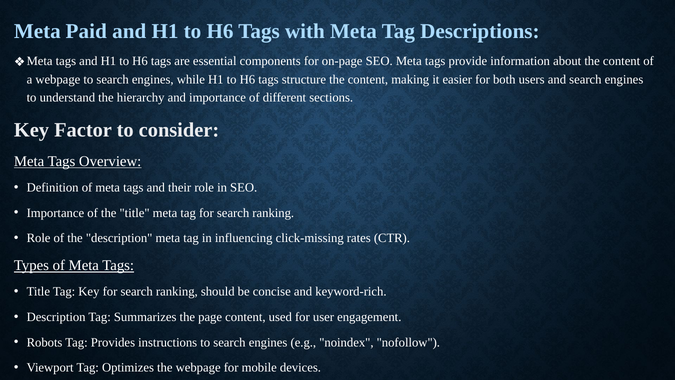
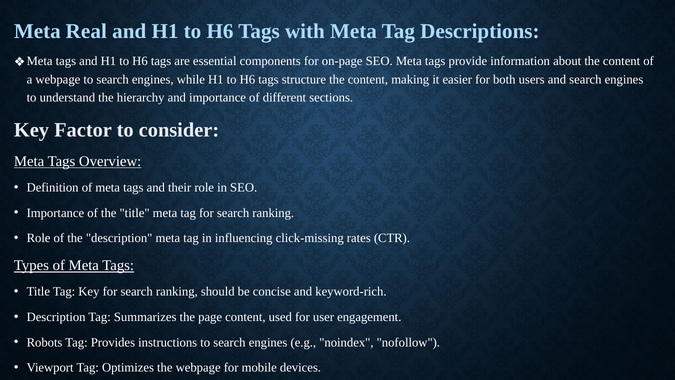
Paid: Paid -> Real (86, 31)
